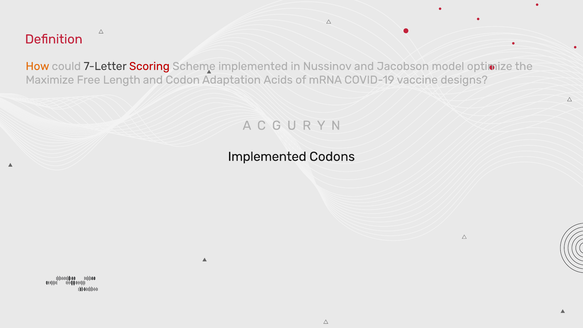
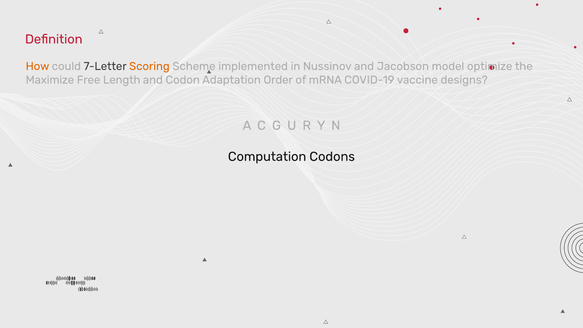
Scoring colour: red -> orange (149, 66)
Acids: Acids -> Order (278, 80)
Implemented: Implemented -> Computation (267, 157)
